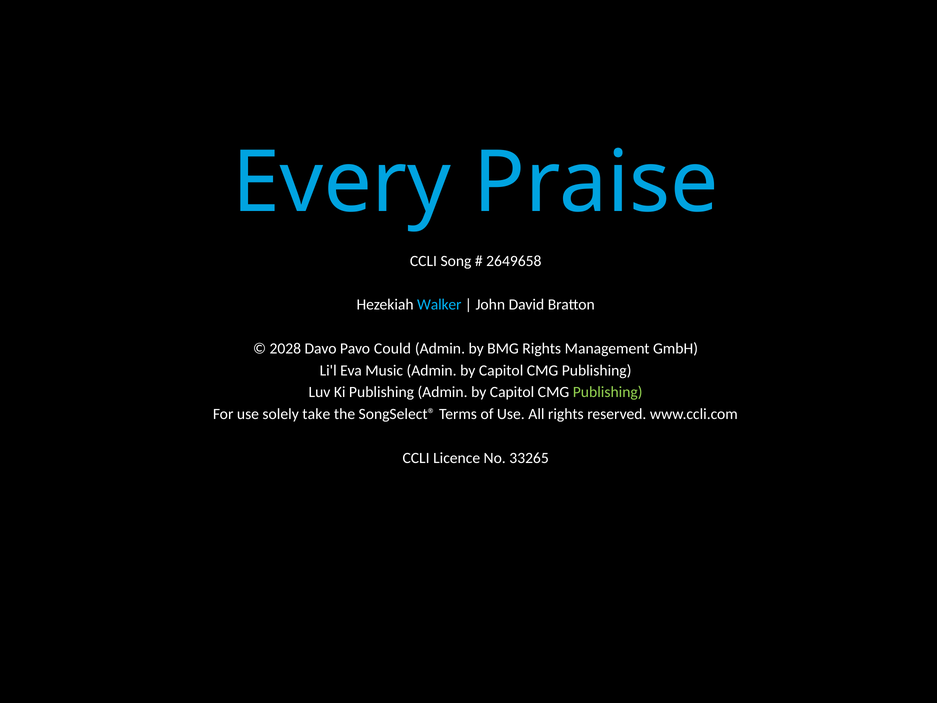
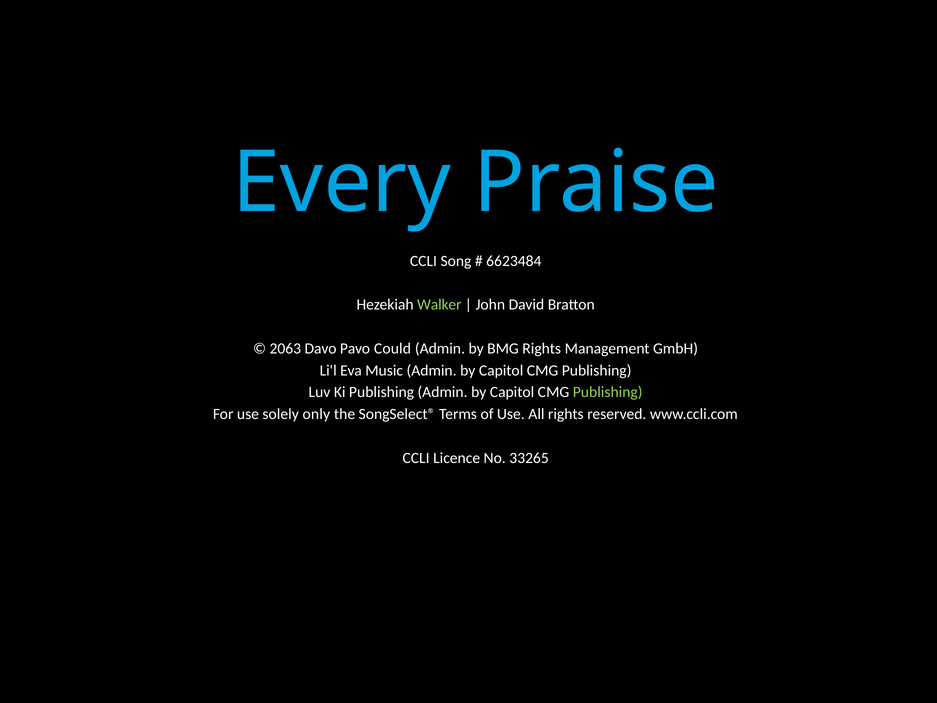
2649658: 2649658 -> 6623484 (514, 261)
Walker colour: light blue -> light green (439, 305)
2028: 2028 -> 2063 (285, 348)
take: take -> only (316, 414)
